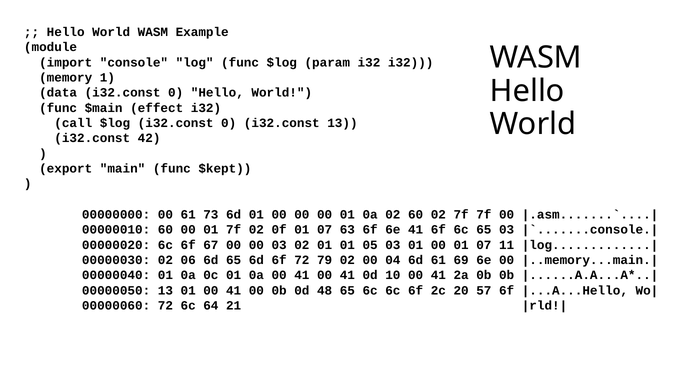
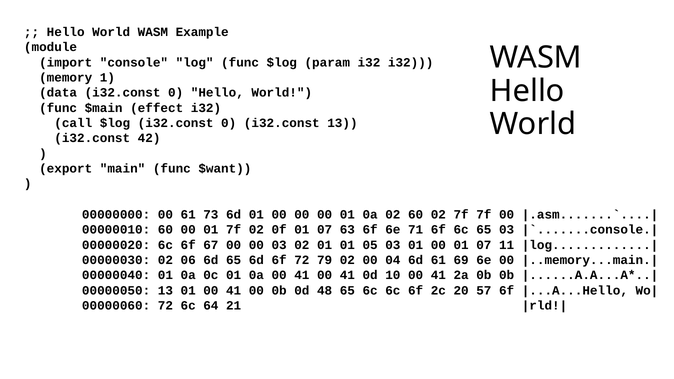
$kept: $kept -> $want (225, 169)
6e 41: 41 -> 71 (416, 230)
